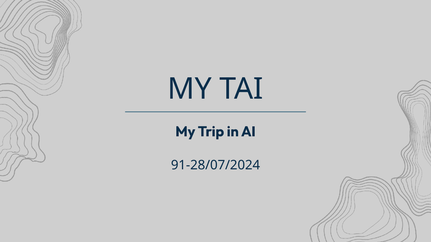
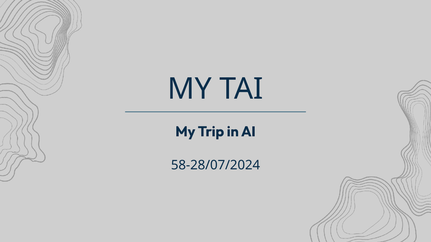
91-28/07/2024: 91-28/07/2024 -> 58-28/07/2024 (215, 165)
